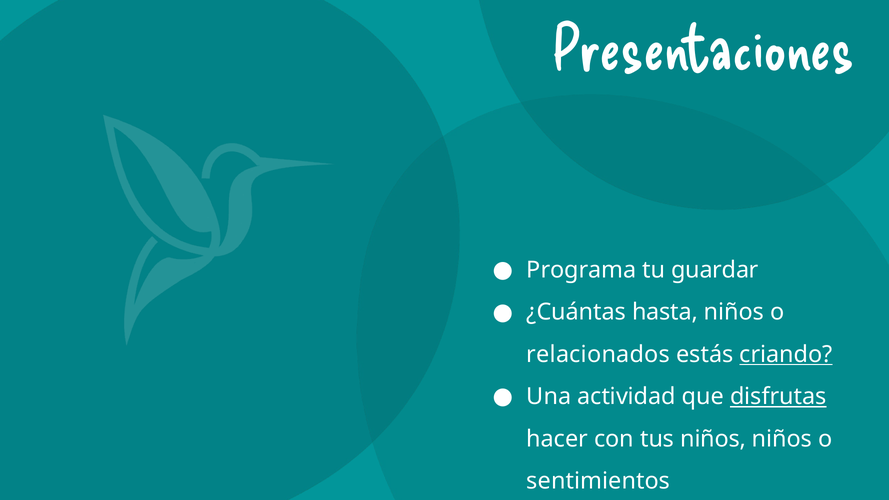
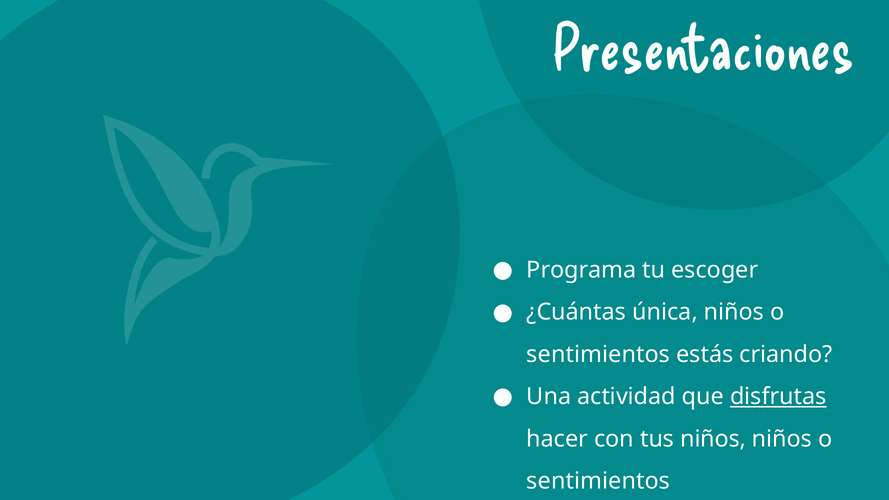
guardar: guardar -> escoger (715, 270)
hasta: hasta -> única (665, 312)
relacionados: relacionados -> sentimientos (598, 354)
criando underline: present -> none (786, 354)
